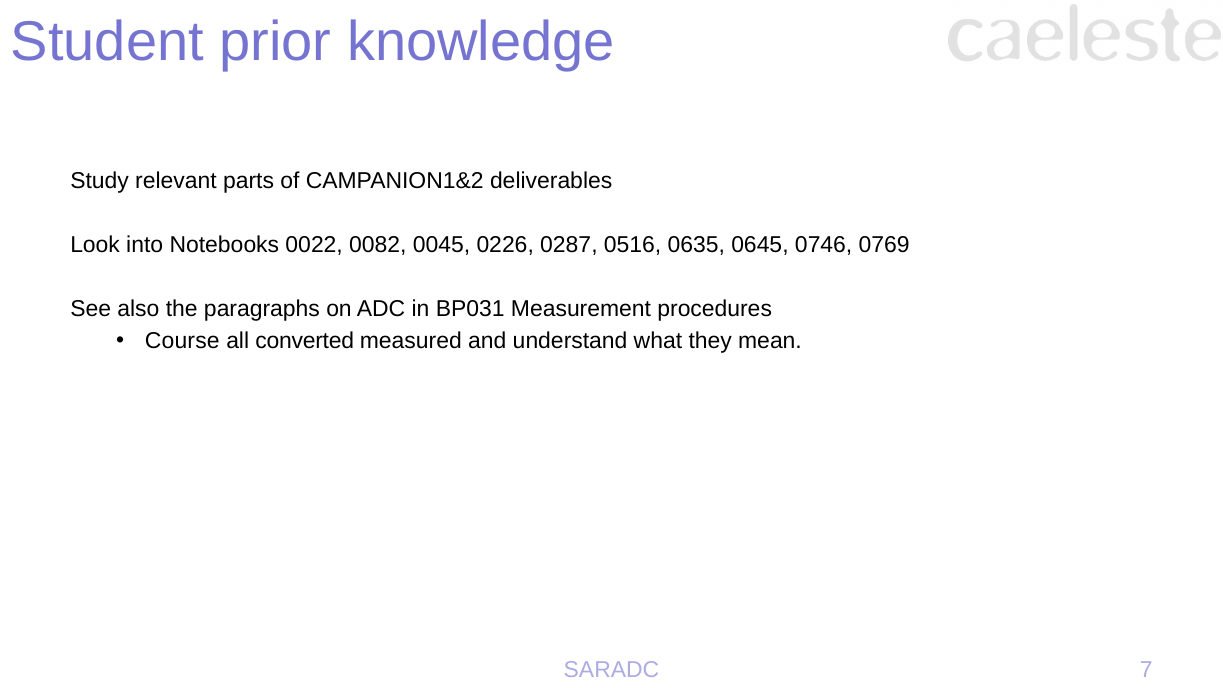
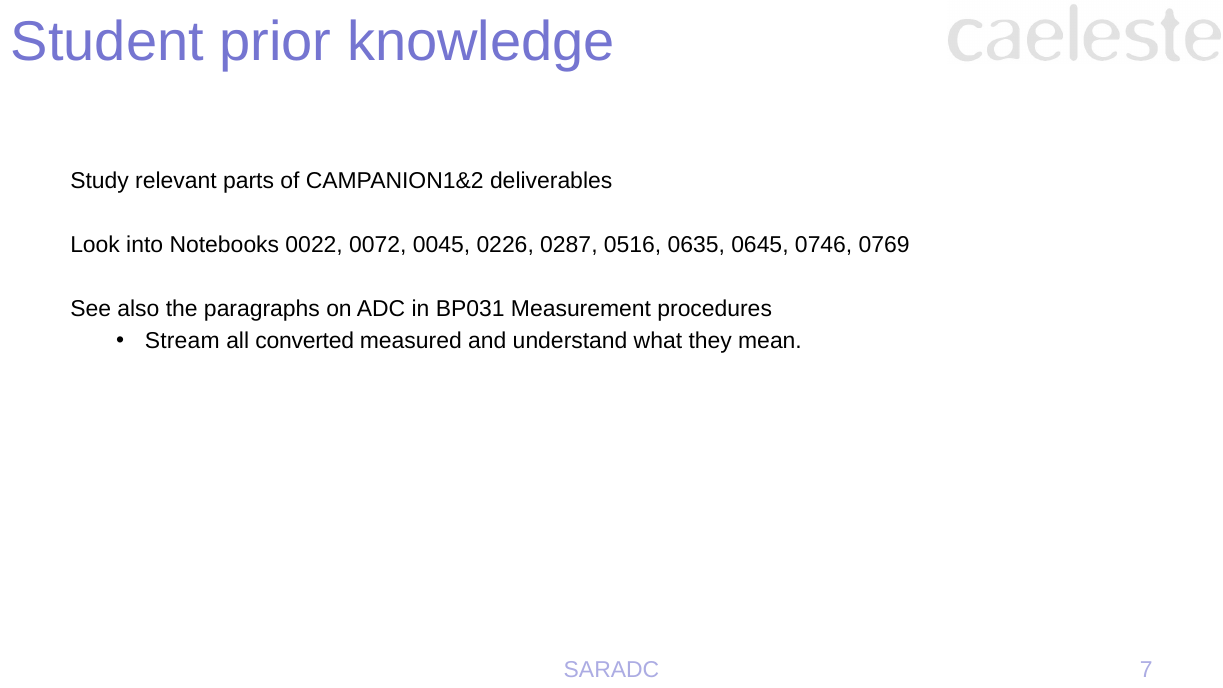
0082: 0082 -> 0072 (378, 245)
Course: Course -> Stream (182, 341)
